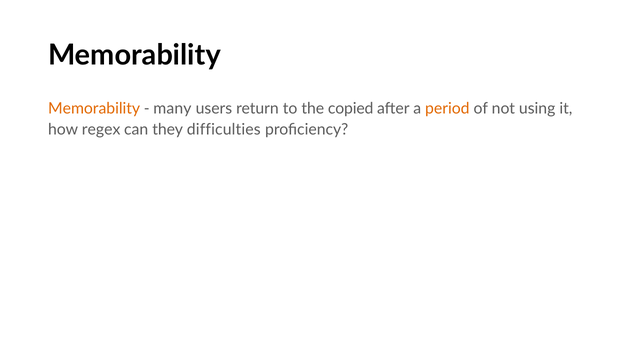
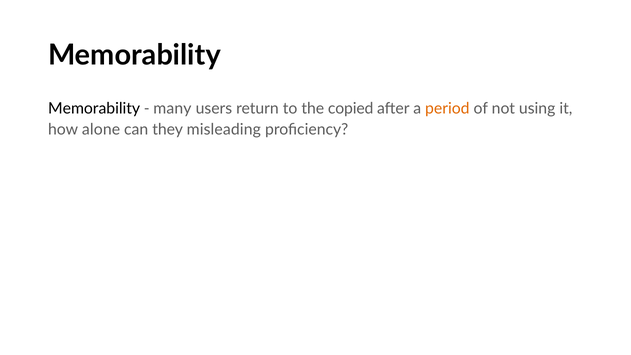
Memorability colour: orange -> black (94, 109)
regex: regex -> alone (101, 129)
difficulties: difficulties -> misleading (224, 129)
